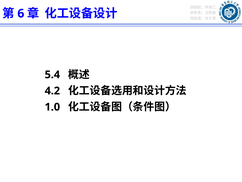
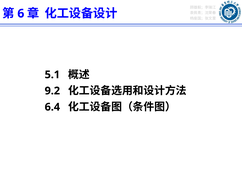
5.4: 5.4 -> 5.1 (52, 74)
4.2: 4.2 -> 9.2 (52, 91)
1.0: 1.0 -> 6.4 (52, 107)
